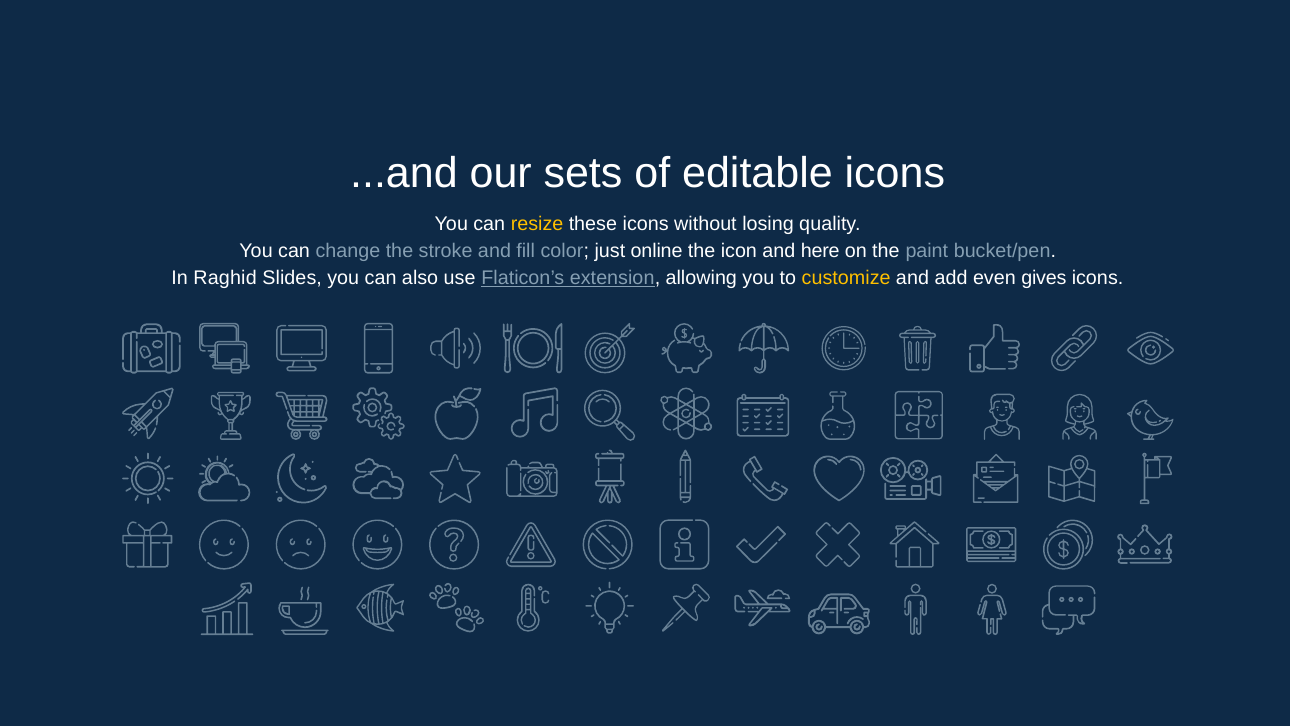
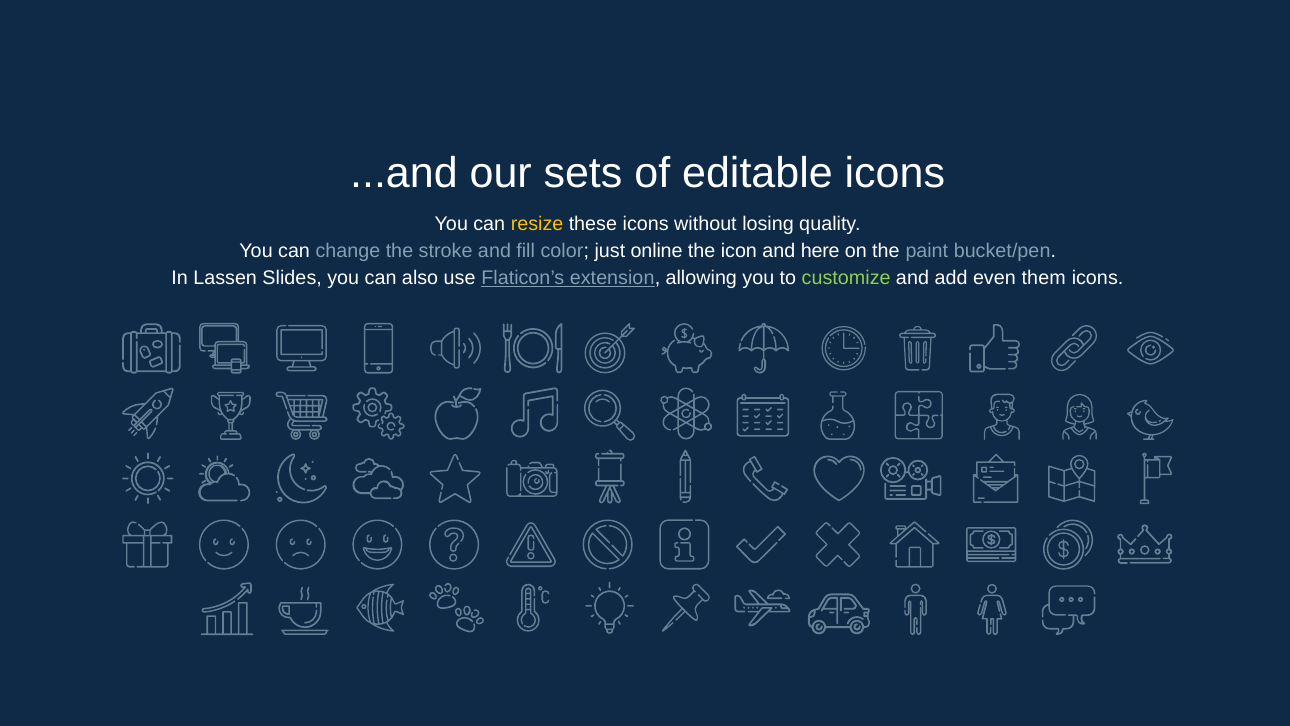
Raghid: Raghid -> Lassen (225, 278)
customize colour: yellow -> light green (846, 278)
gives: gives -> them (1044, 278)
